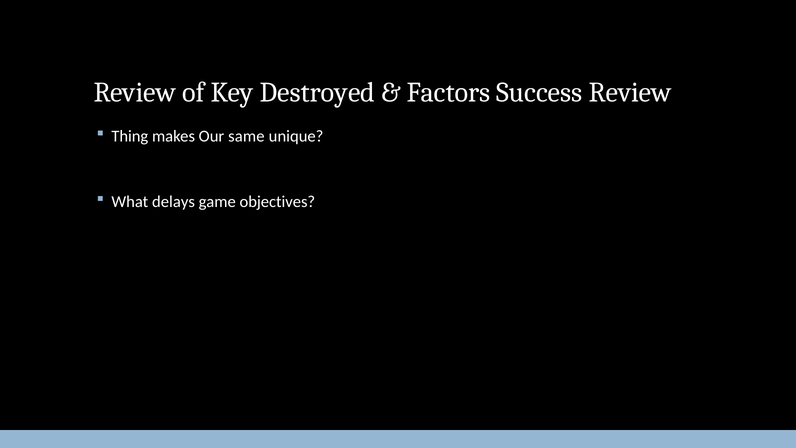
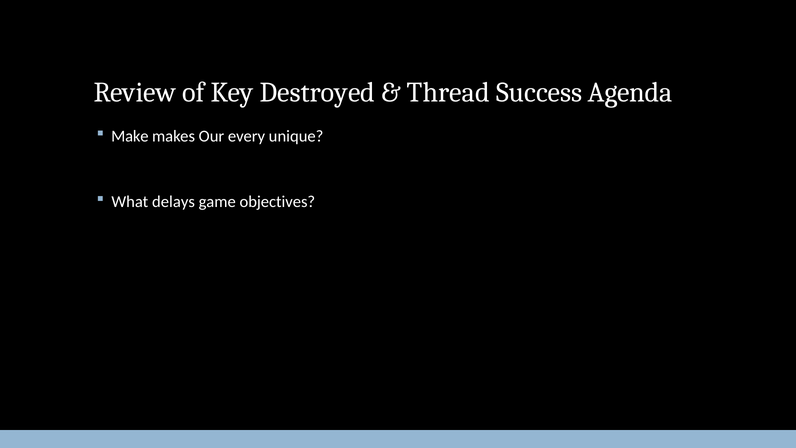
Factors: Factors -> Thread (448, 93)
Success Review: Review -> Agenda (630, 93)
Thing: Thing -> Make (130, 136)
same: same -> every (246, 136)
